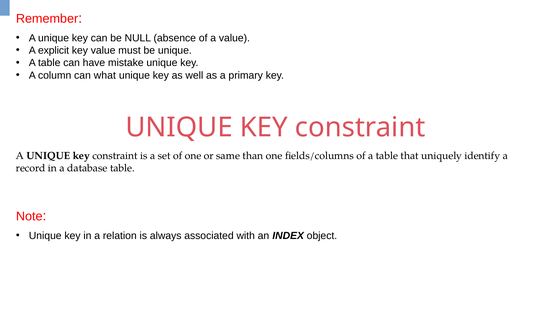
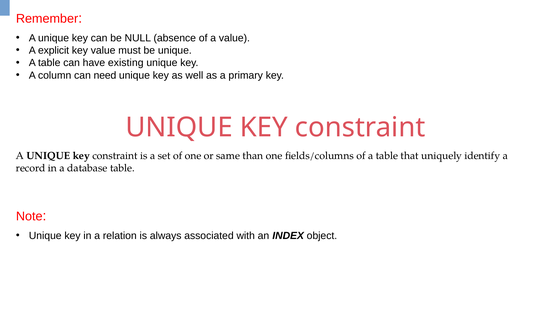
mistake: mistake -> existing (126, 63)
what: what -> need (105, 75)
